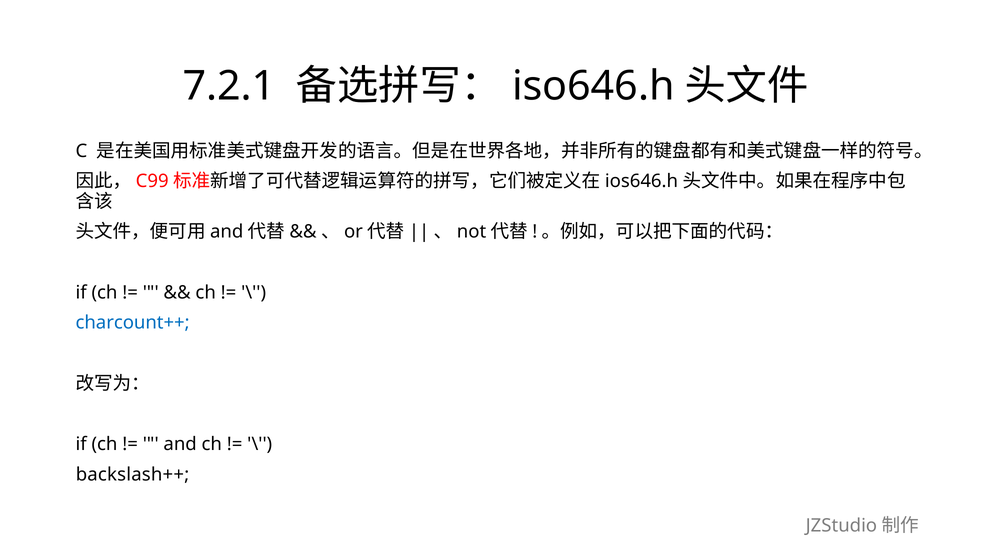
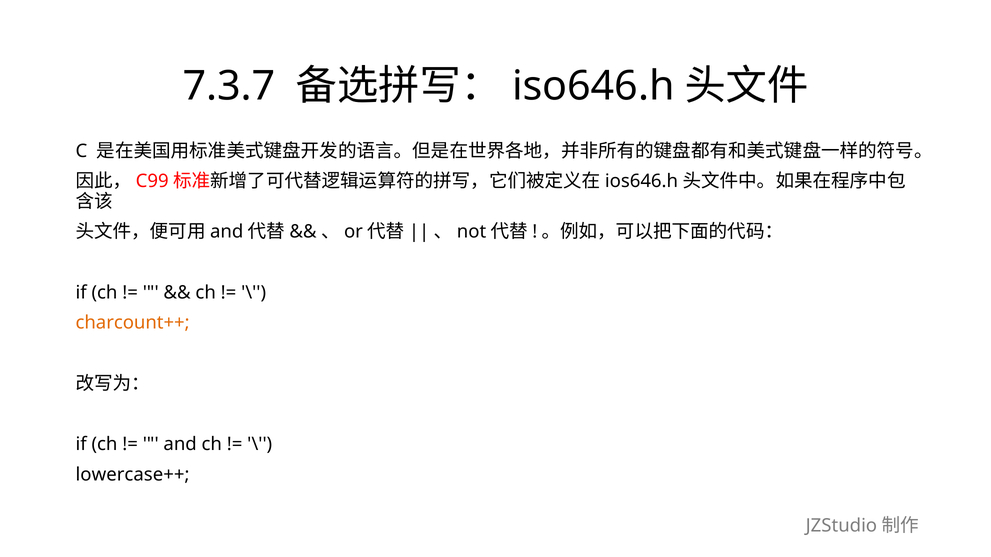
7.2.1: 7.2.1 -> 7.3.7 (229, 86)
charcount++ colour: blue -> orange (133, 323)
backslash++: backslash++ -> lowercase++ (133, 475)
